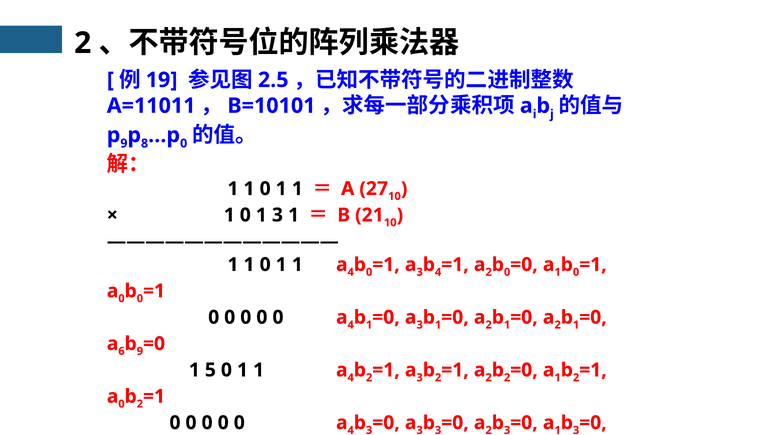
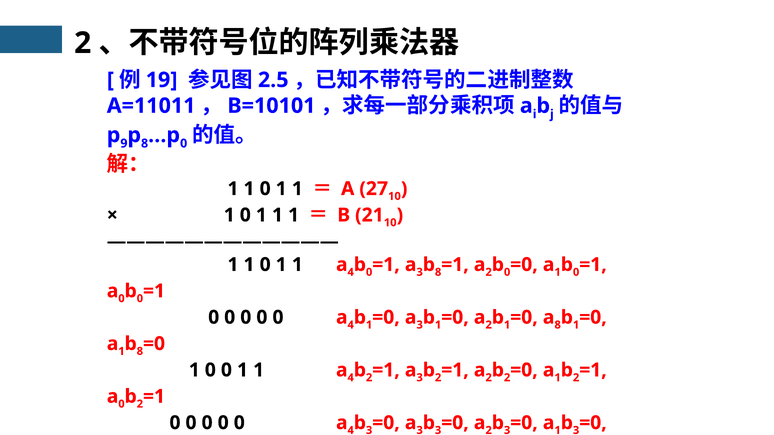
3: 3 -> 1 (277, 215)
4: 4 -> 8 (438, 272)
2: 2 -> 8 (558, 325)
6: 6 -> 1 (121, 352)
9: 9 -> 8 (140, 352)
5: 5 -> 0 (210, 370)
